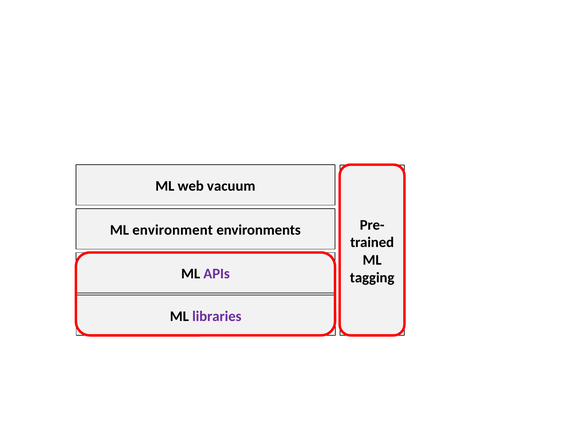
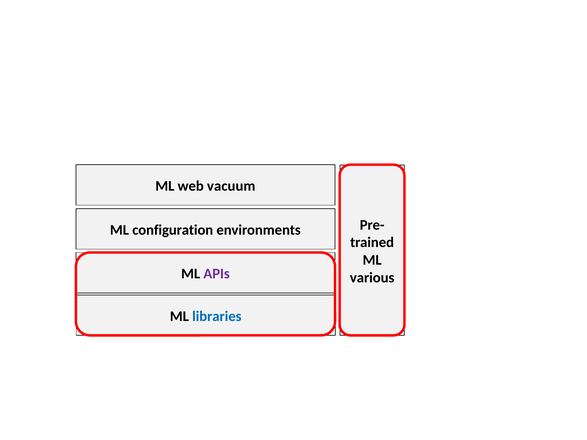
environment: environment -> configuration (173, 230)
tagging: tagging -> various (372, 278)
libraries colour: purple -> blue (217, 316)
